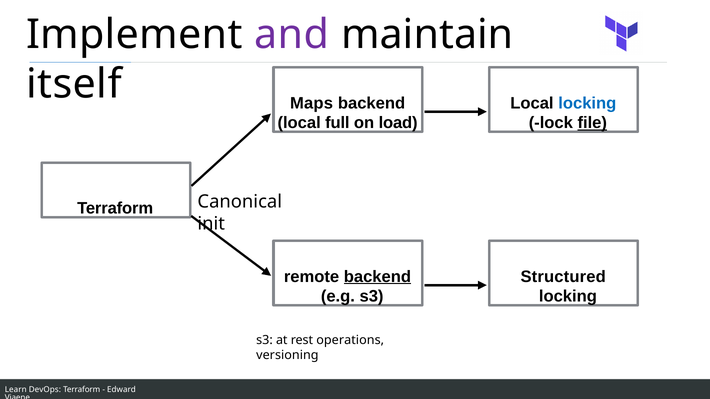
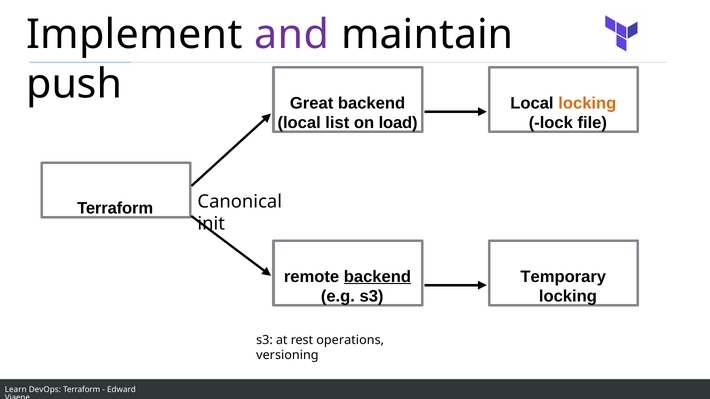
itself: itself -> push (74, 84)
Maps: Maps -> Great (312, 103)
locking colour: blue -> orange (587, 103)
full: full -> list (337, 123)
file underline: present -> none (592, 123)
Structured: Structured -> Temporary (563, 277)
